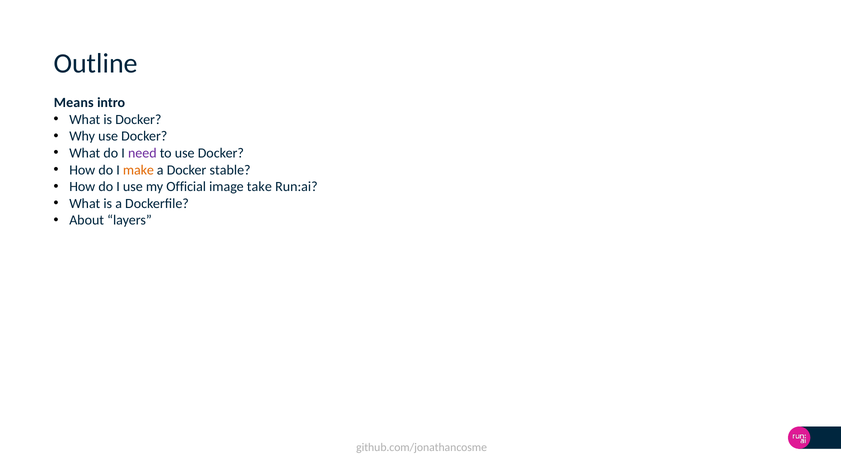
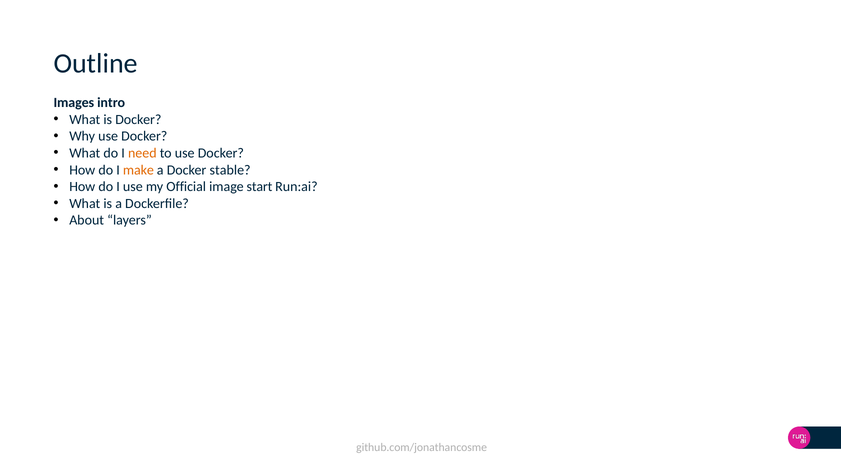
Means: Means -> Images (74, 103)
need colour: purple -> orange (142, 153)
take: take -> start (259, 187)
